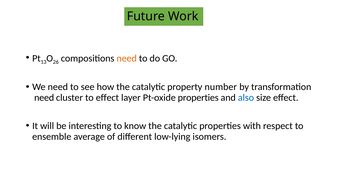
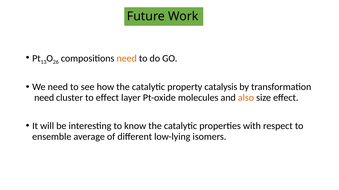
number: number -> catalysis (221, 87)
Pt-oxide properties: properties -> molecules (198, 98)
also colour: blue -> orange (246, 98)
